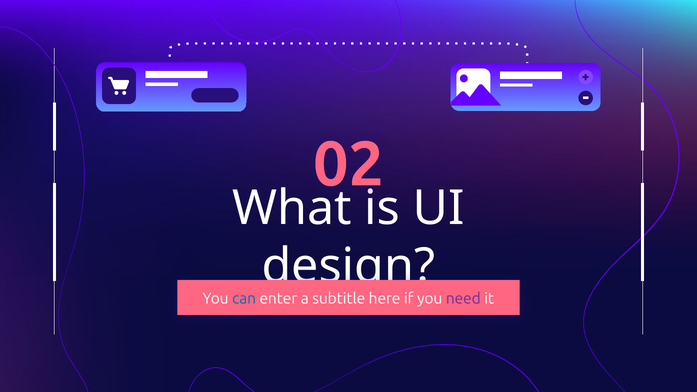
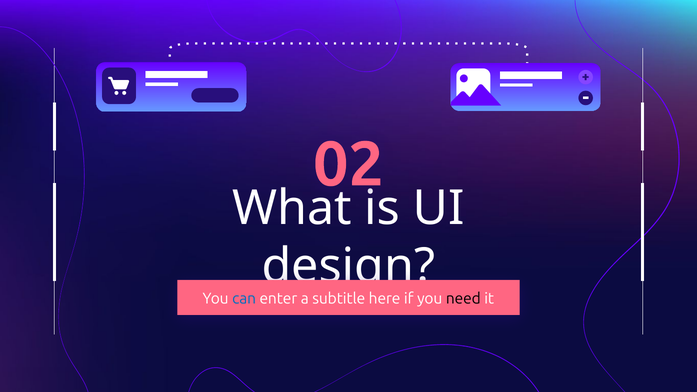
need colour: purple -> black (463, 299)
